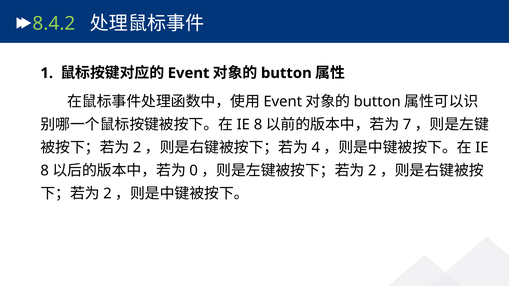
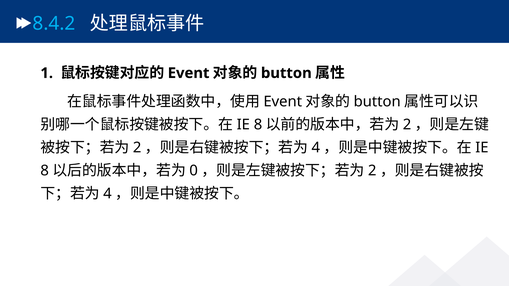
8.4.2 colour: light green -> light blue (54, 24)
7: 7 -> 2 (407, 125)
2: 2 -> 4 (107, 194)
